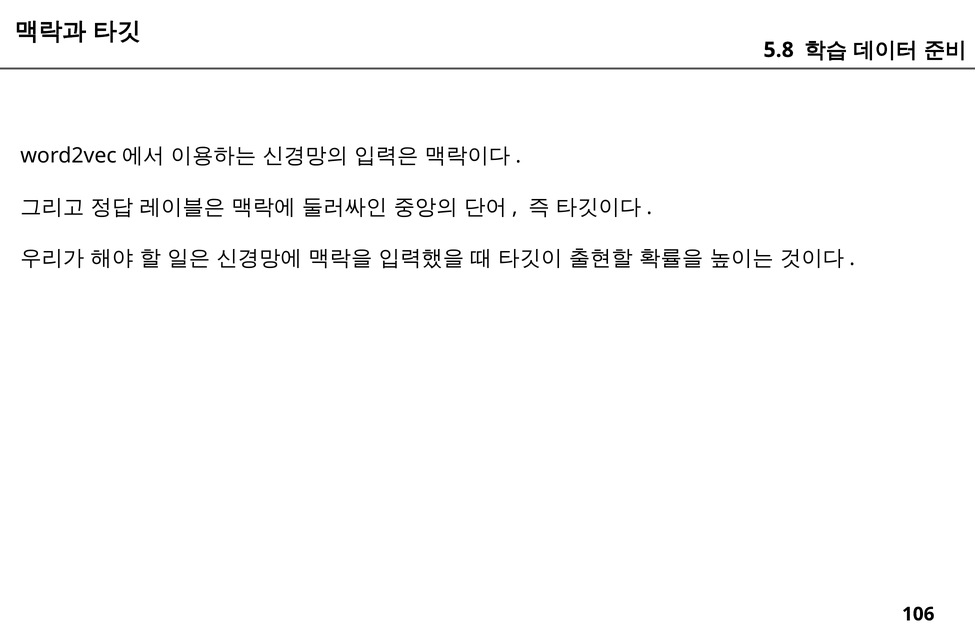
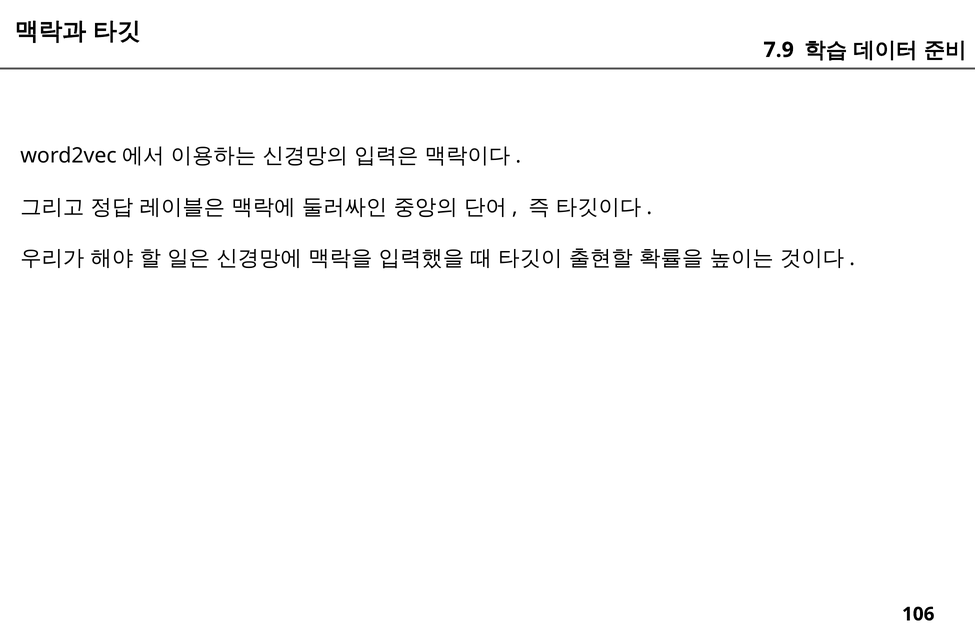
5.8: 5.8 -> 7.9 (779, 50)
